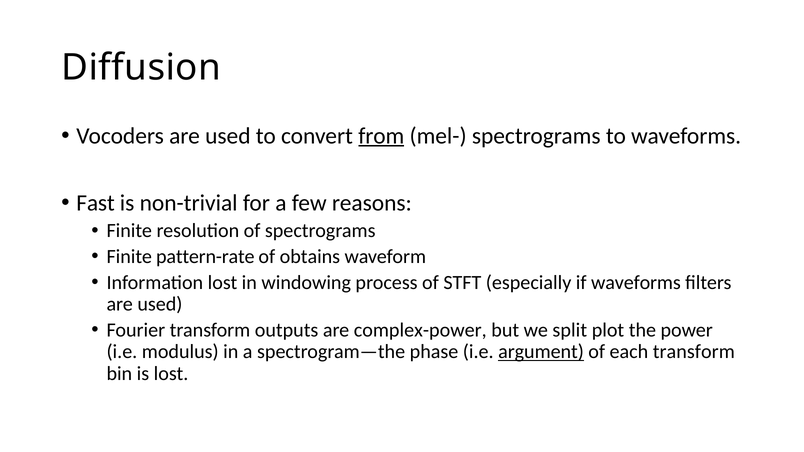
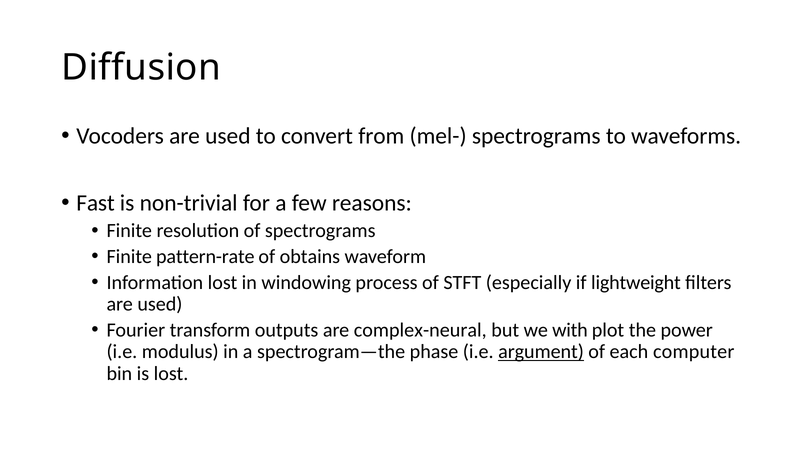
from underline: present -> none (381, 136)
if waveforms: waveforms -> lightweight (636, 283)
complex-power: complex-power -> complex-neural (420, 330)
split: split -> with (570, 330)
each transform: transform -> computer (694, 352)
